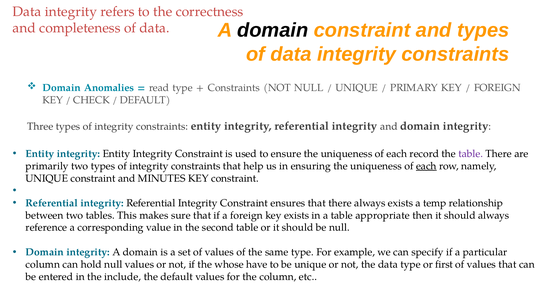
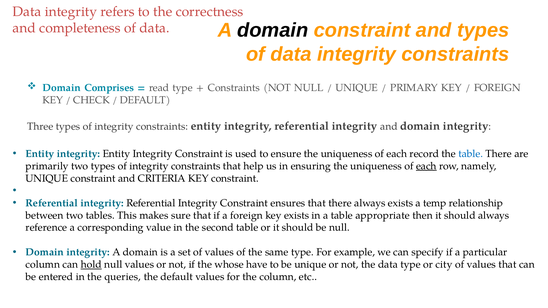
Anomalies: Anomalies -> Comprises (109, 88)
table colour: purple -> blue (471, 154)
MINUTES: MINUTES -> CRITERIA (162, 178)
hold underline: none -> present (91, 265)
first: first -> city (444, 265)
include: include -> queries (123, 277)
